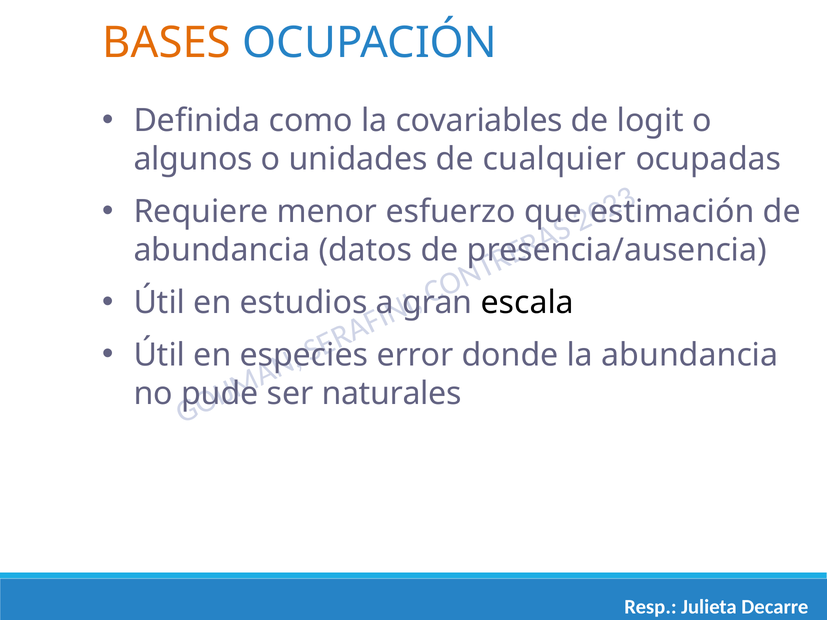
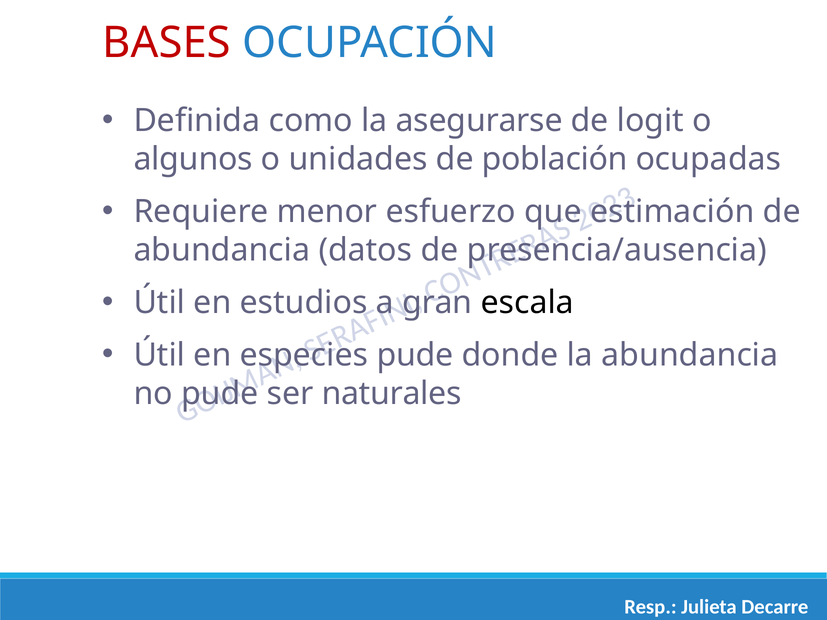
BASES colour: orange -> red (167, 43)
covariables: covariables -> asegurarse (479, 121)
cualquier: cualquier -> población (555, 159)
error: error -> pude (415, 355)
